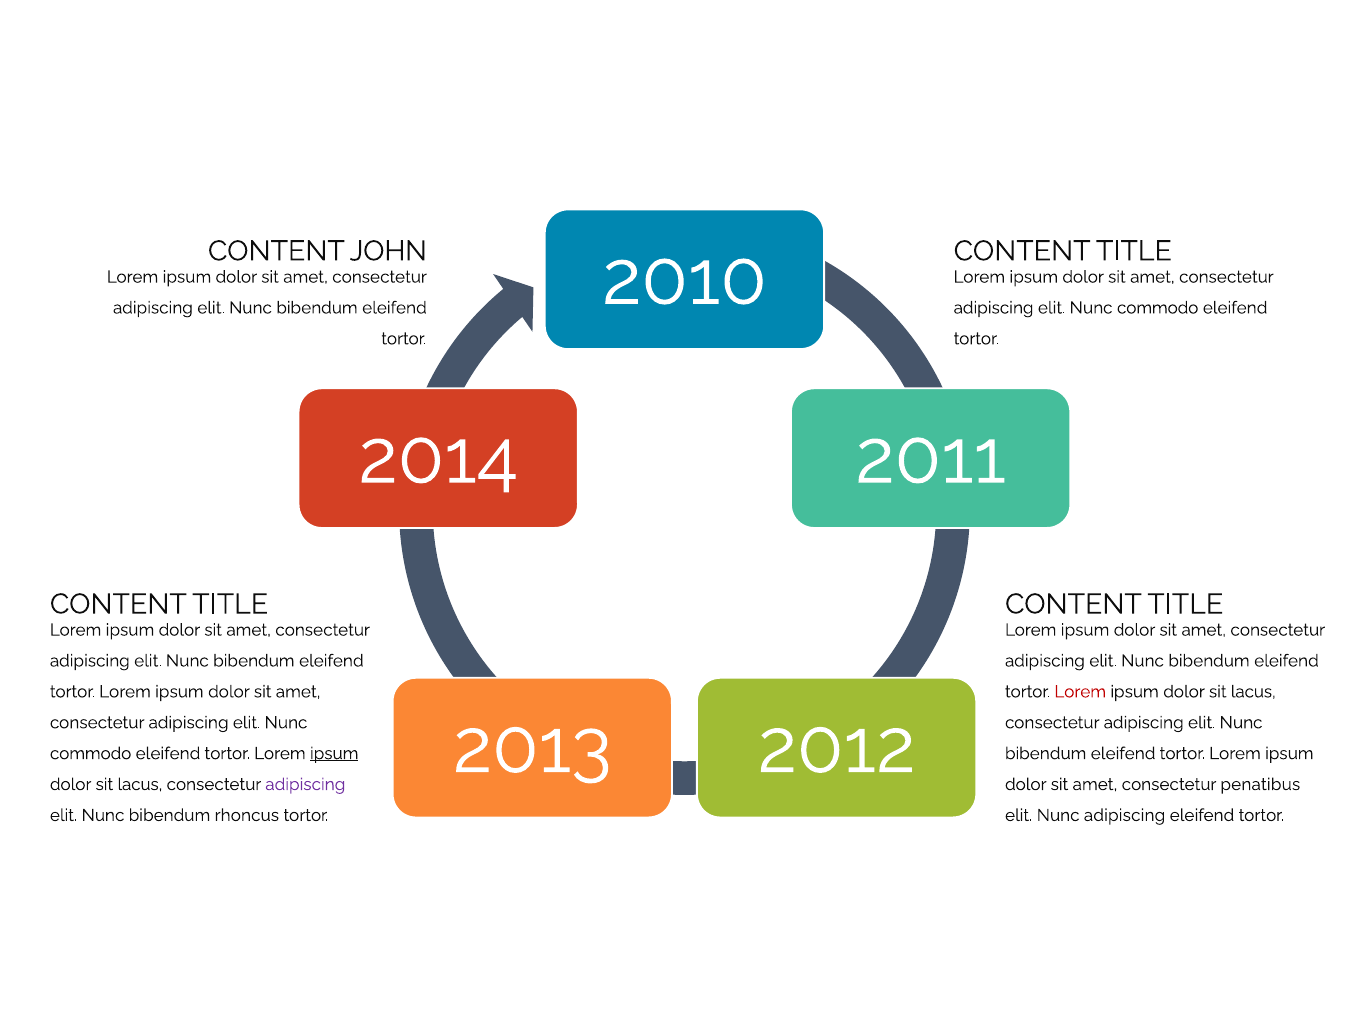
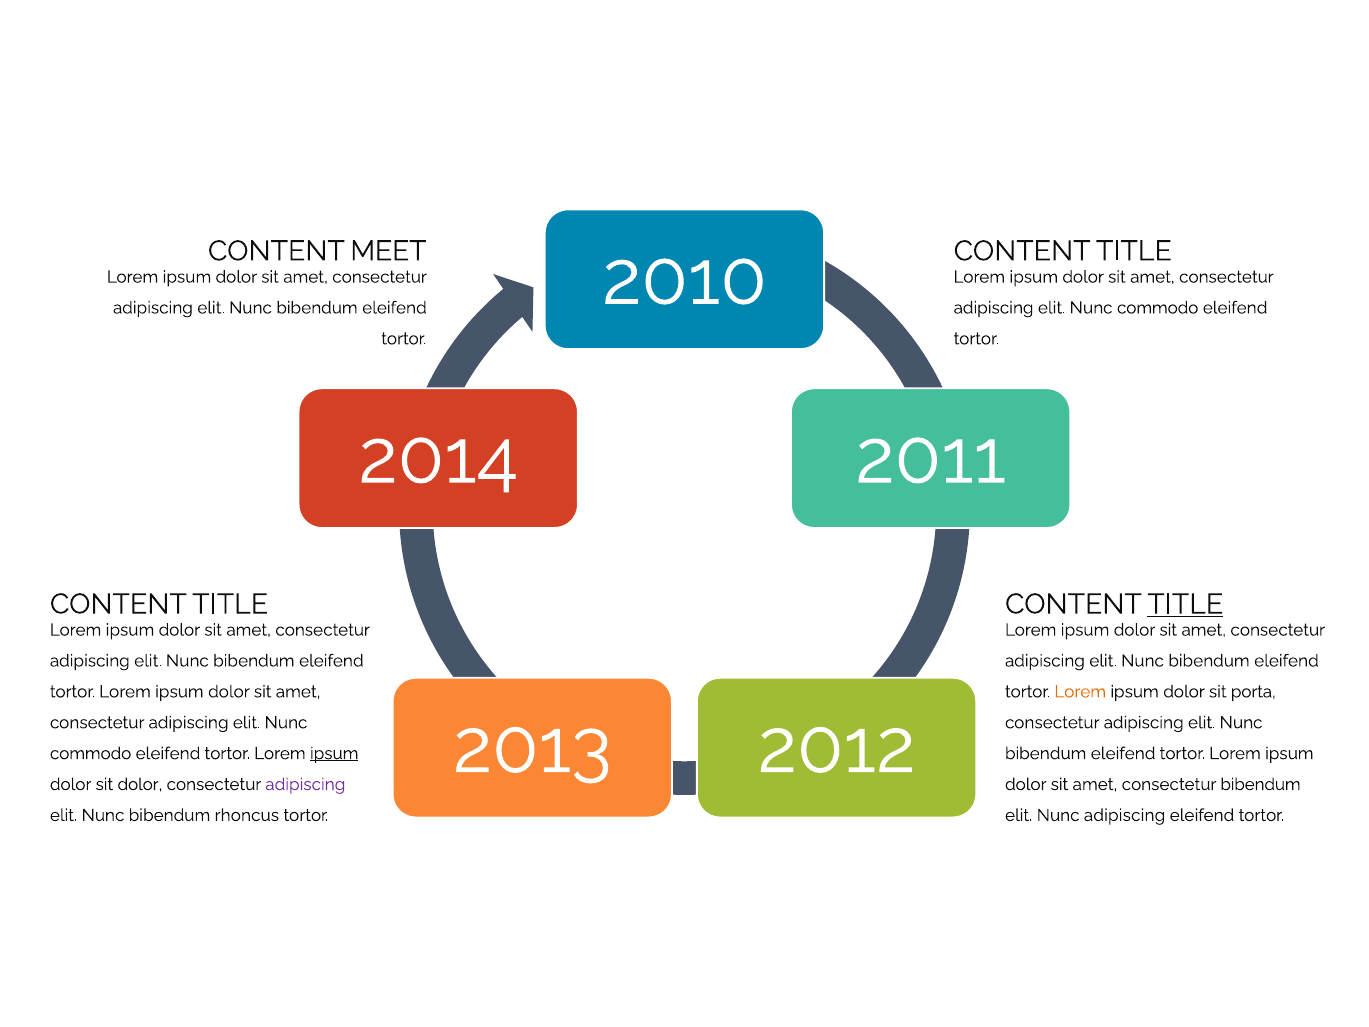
JOHN: JOHN -> MEET (388, 251)
TITLE underline: none -> present (1185, 604)
Lorem colour: red -> orange (1080, 692)
lacus: lacus -> porta (1253, 692)
lacus: lacus -> dolor (140, 784)
consectetur penatibus: penatibus -> bibendum (1260, 784)
